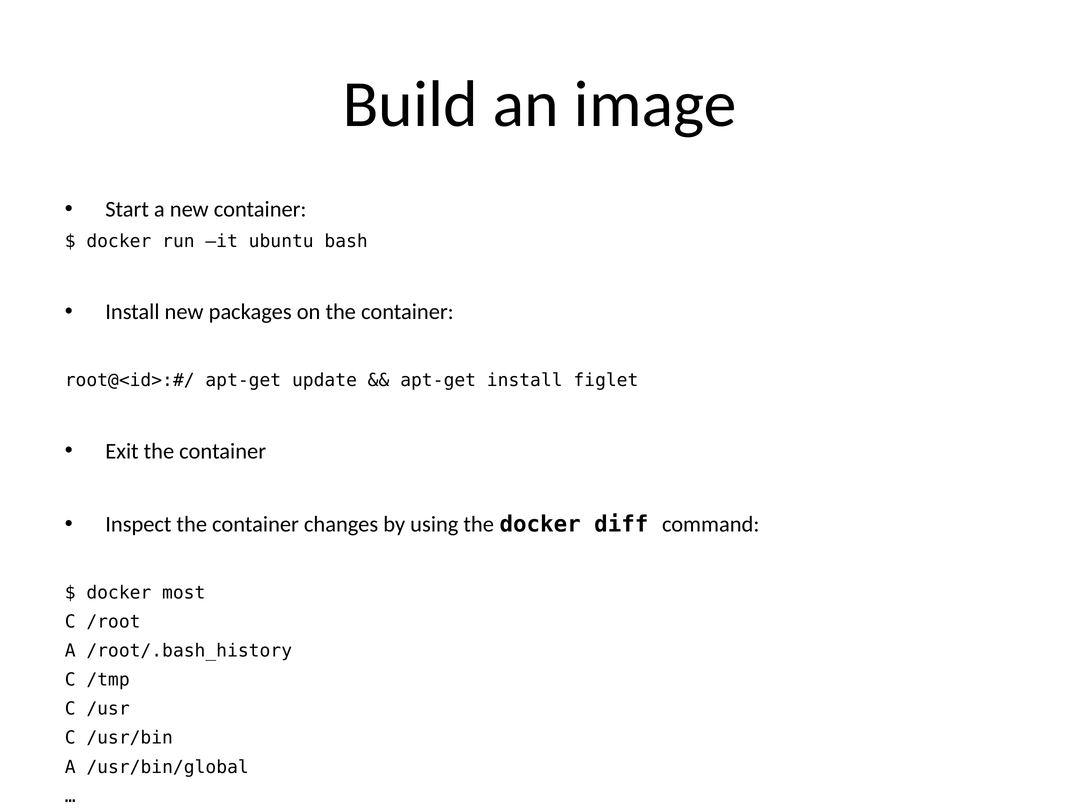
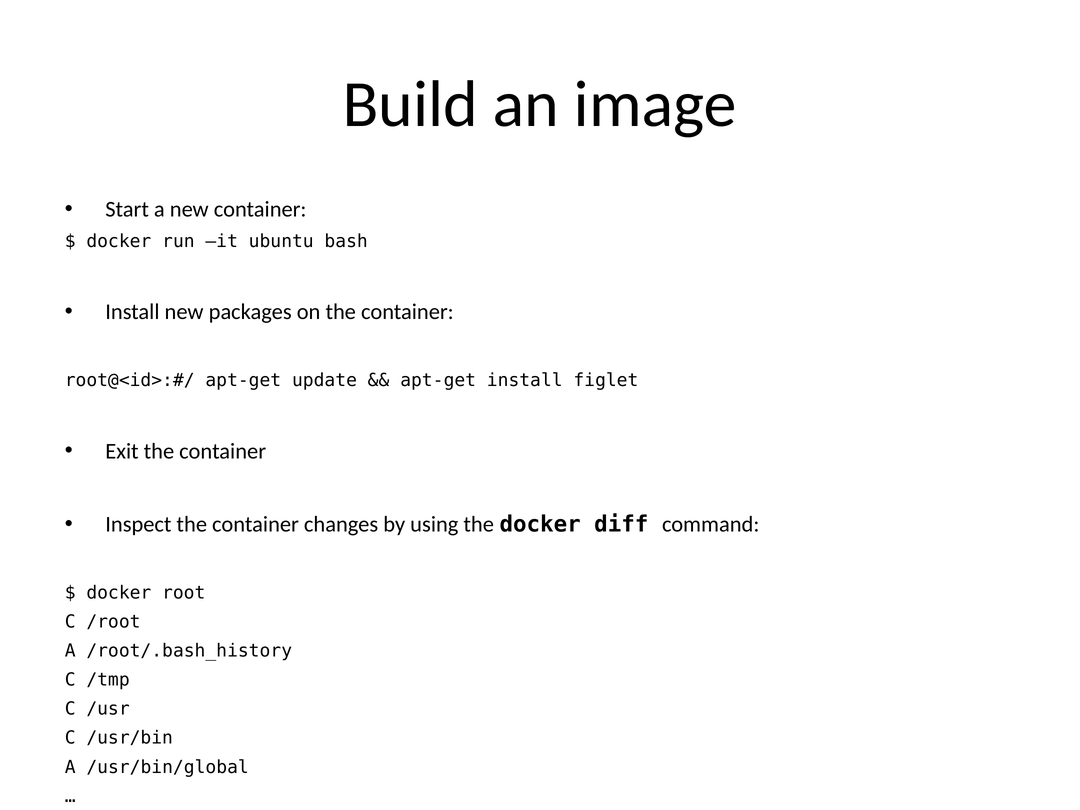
most: most -> root (184, 593)
